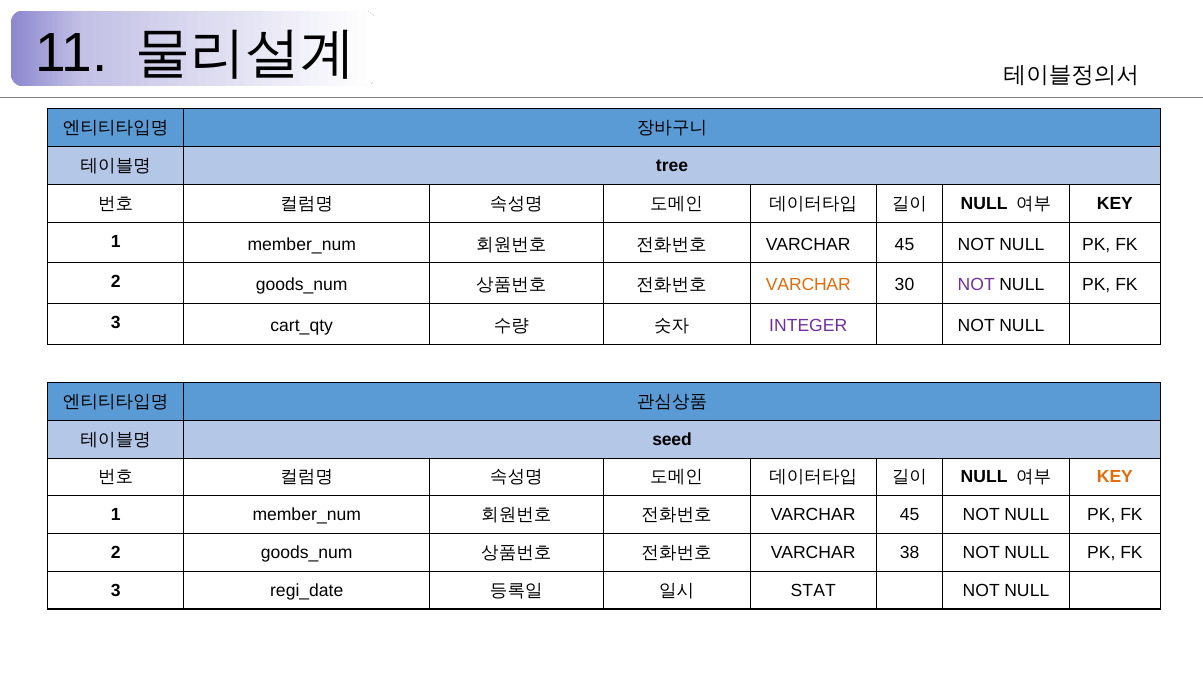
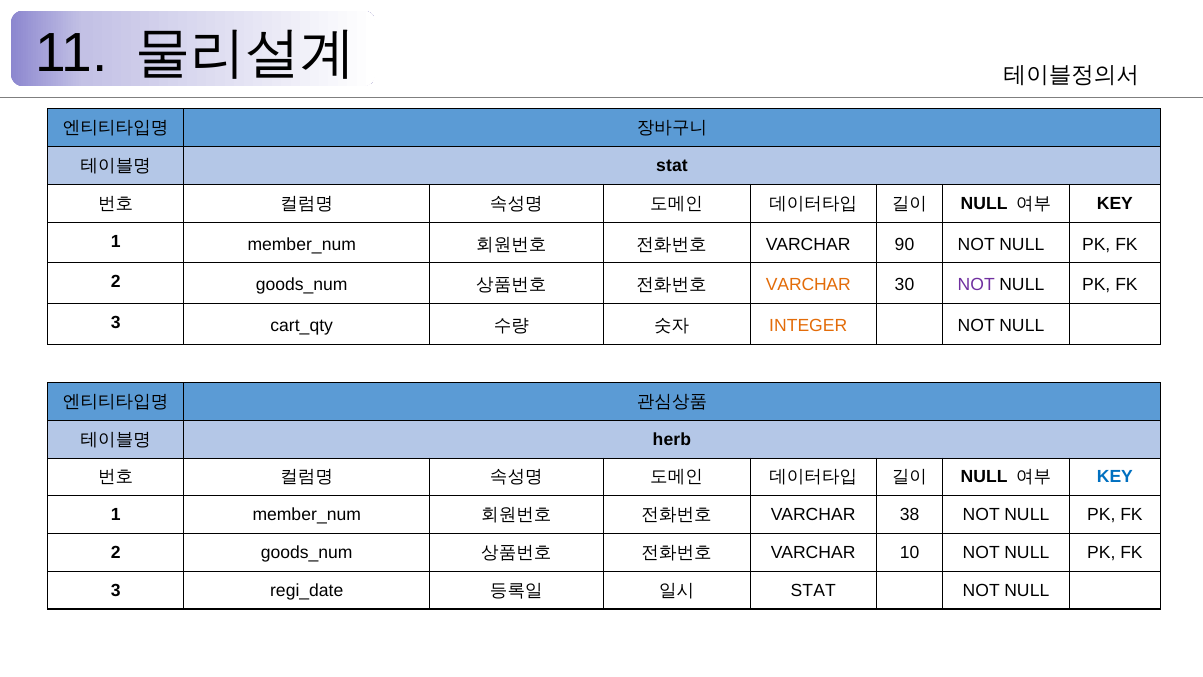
tree: tree -> stat (672, 166)
45: 45 -> 90 (905, 244)
INTEGER colour: purple -> orange (808, 325)
seed: seed -> herb (672, 439)
KEY colour: orange -> blue (1115, 477)
45: 45 -> 38 (910, 515)
38: 38 -> 10 (910, 552)
